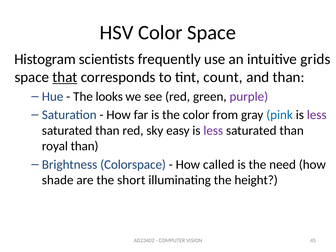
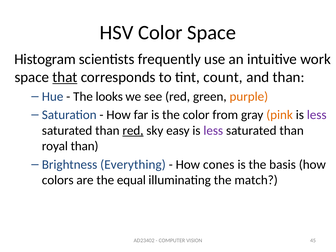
grids: grids -> work (316, 59)
purple colour: purple -> orange (249, 97)
pink colour: blue -> orange (280, 115)
red underline: none -> present (133, 130)
Colorspace: Colorspace -> Everything (133, 164)
called: called -> cones (219, 164)
need: need -> basis (283, 164)
shade: shade -> colors (58, 180)
short: short -> equal (131, 180)
height: height -> match (256, 180)
